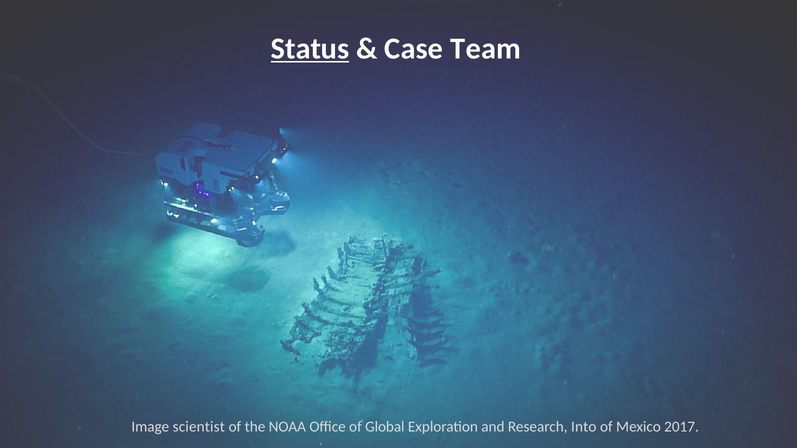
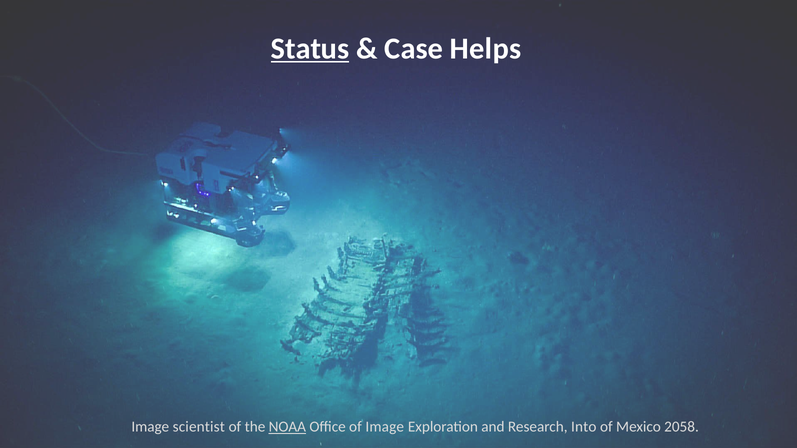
Team: Team -> Helps (486, 49)
NOAA underline: none -> present (287, 427)
of Global: Global -> Image (385, 427)
2017: 2017 -> 2058 (682, 427)
